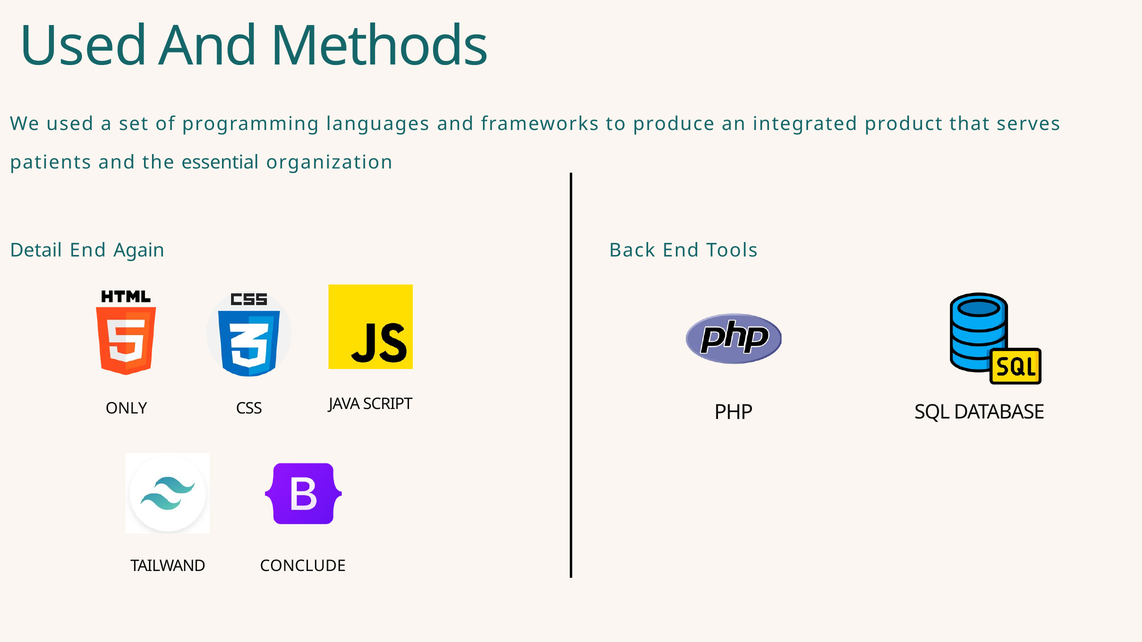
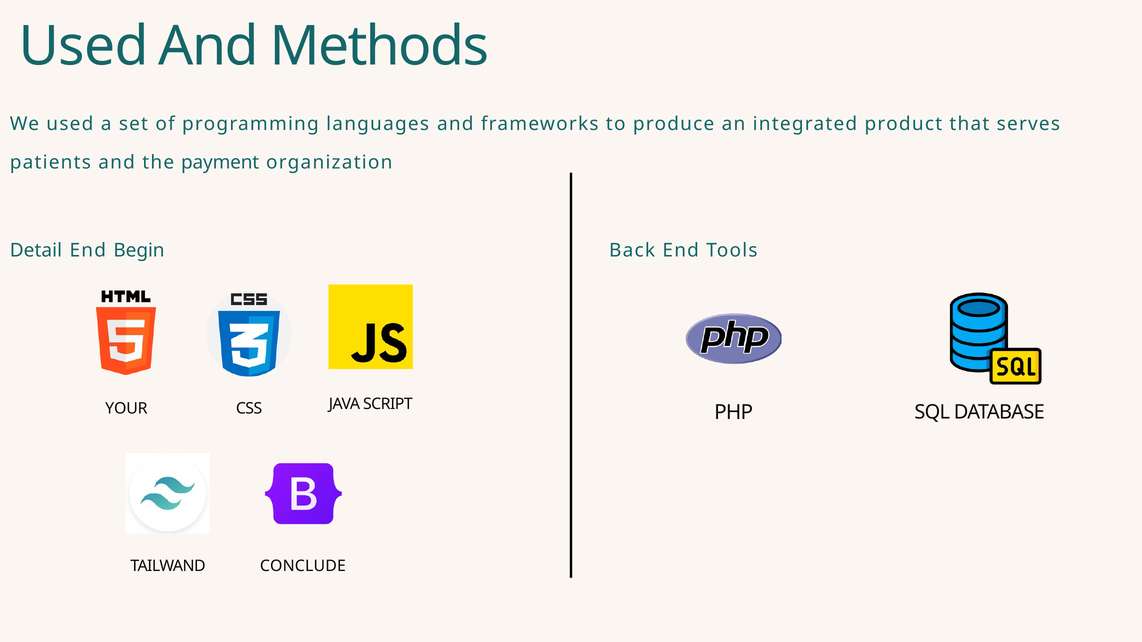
essential: essential -> payment (220, 162)
Again: Again -> Begin (139, 251)
ONLY: ONLY -> YOUR (126, 409)
